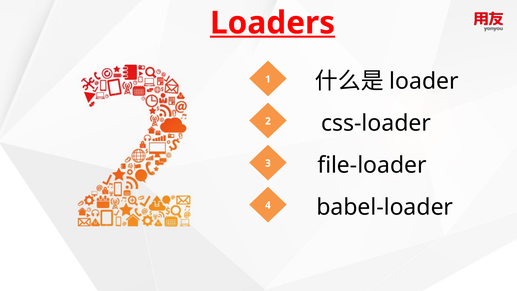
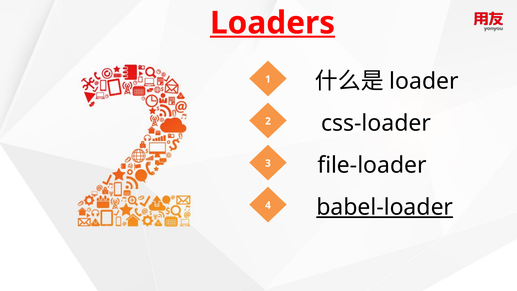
babel-loader underline: none -> present (385, 207)
